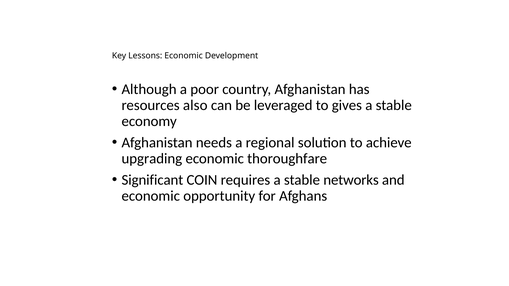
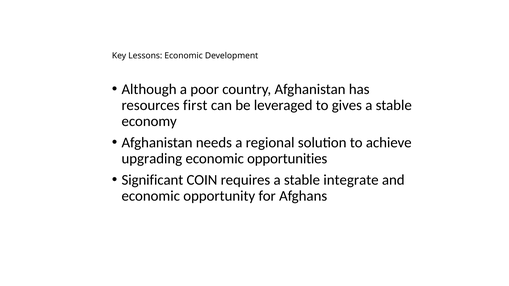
also: also -> first (195, 105)
thoroughfare: thoroughfare -> opportunities (287, 159)
networks: networks -> integrate (351, 180)
